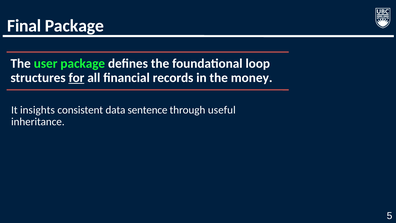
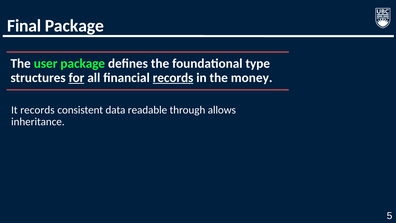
loop: loop -> type (258, 63)
records underline: none -> present (173, 78)
It insights: insights -> records (37, 110)
sentence: sentence -> readable (147, 110)
useful: useful -> allows (222, 110)
